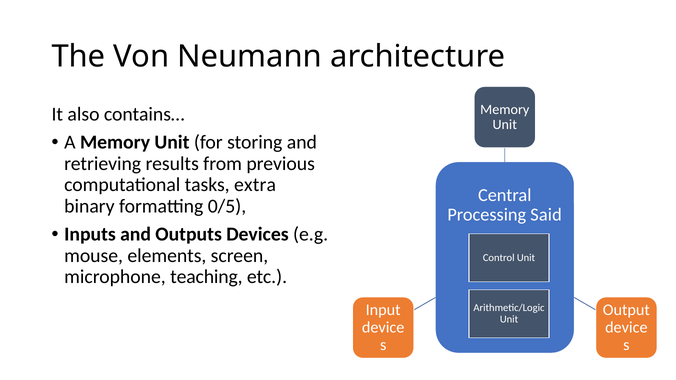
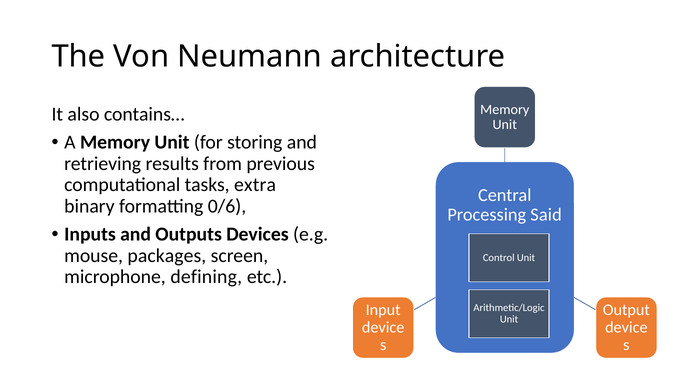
0/5: 0/5 -> 0/6 (227, 206)
elements: elements -> packages (167, 256)
teaching: teaching -> defining (206, 277)
